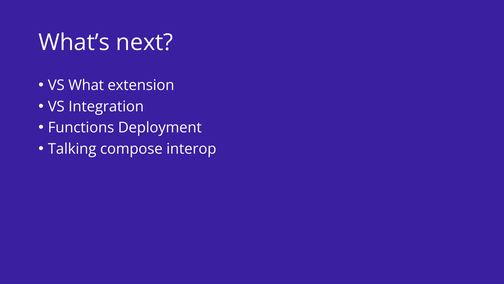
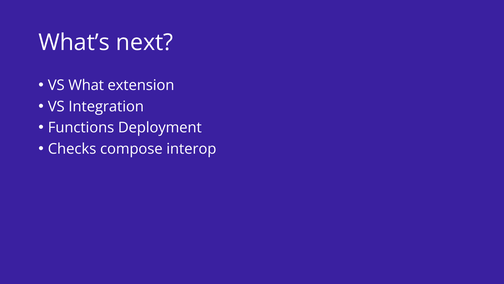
Talking: Talking -> Checks (72, 149)
